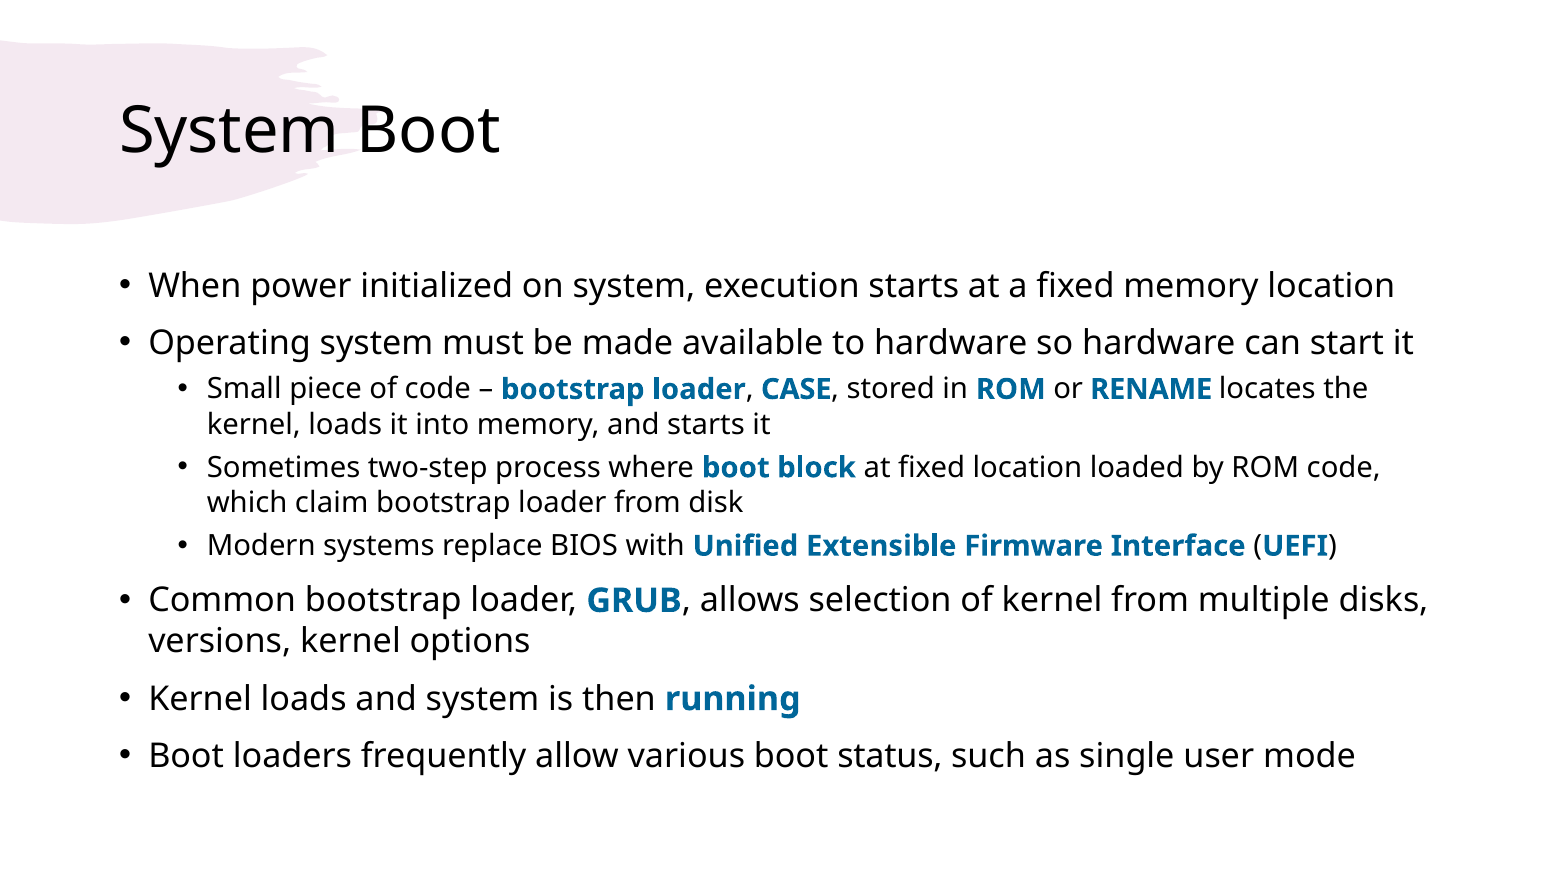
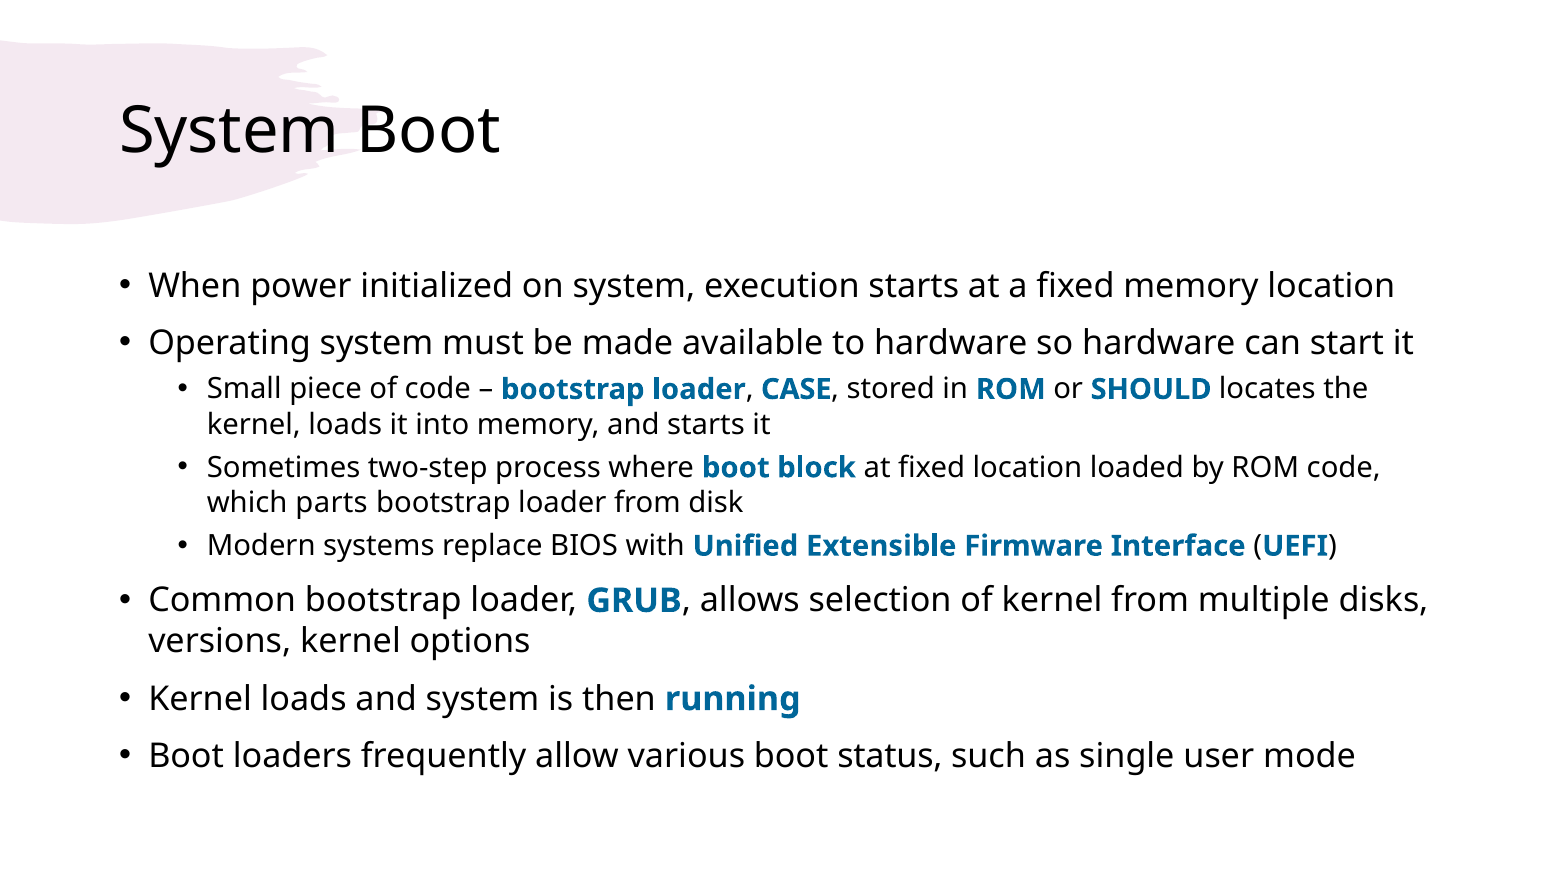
RENAME: RENAME -> SHOULD (1151, 389)
claim: claim -> parts (332, 503)
